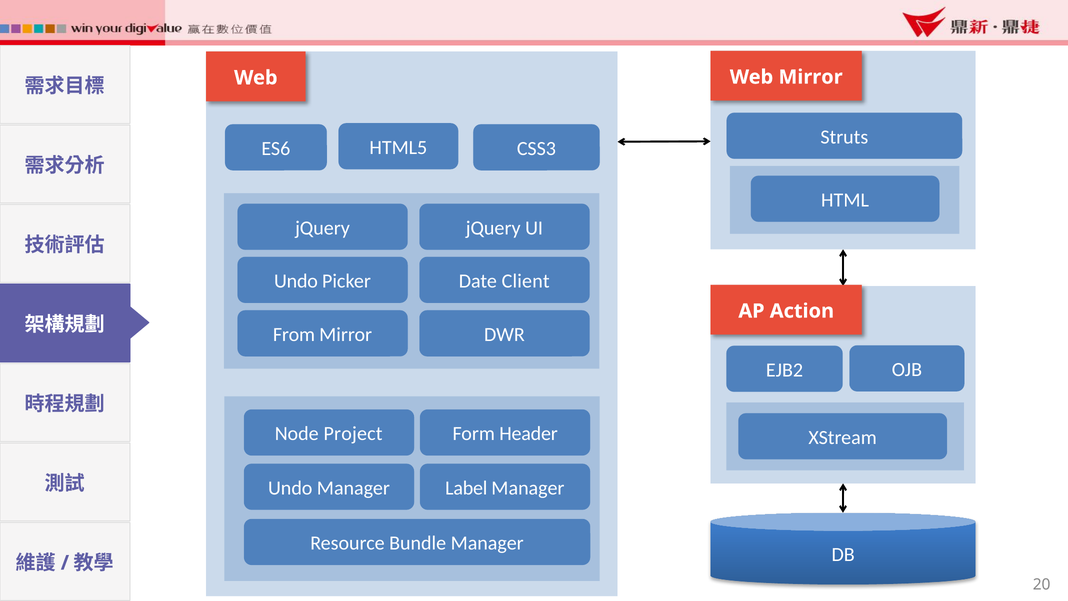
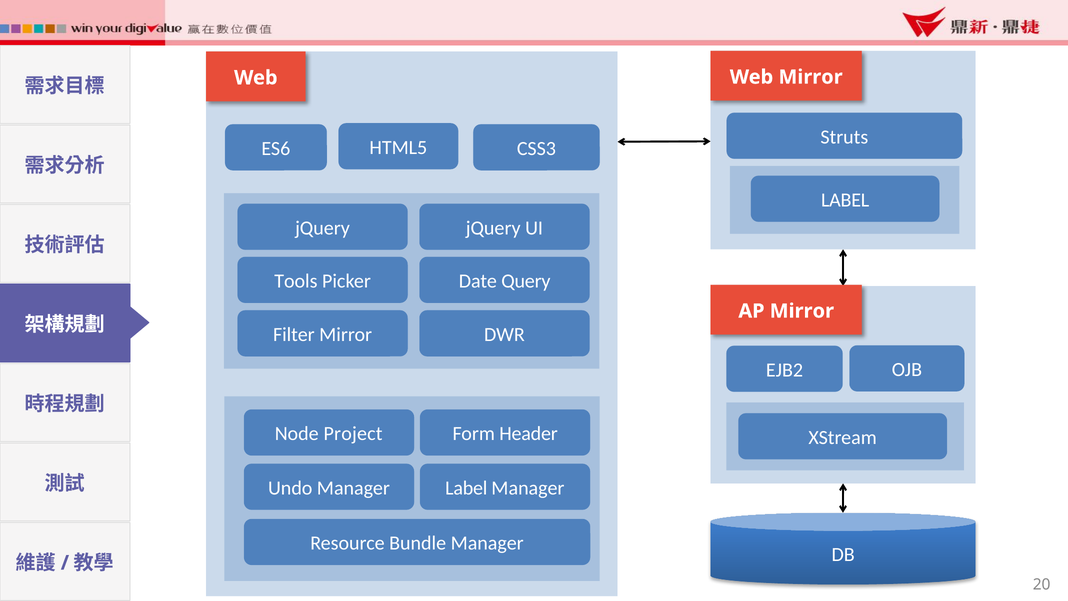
HTML: HTML -> LABEL (845, 200)
Undo: Undo -> Tools (296, 281)
Client: Client -> Query (526, 281)
AP Action: Action -> Mirror (802, 311)
From: From -> Filter (294, 335)
